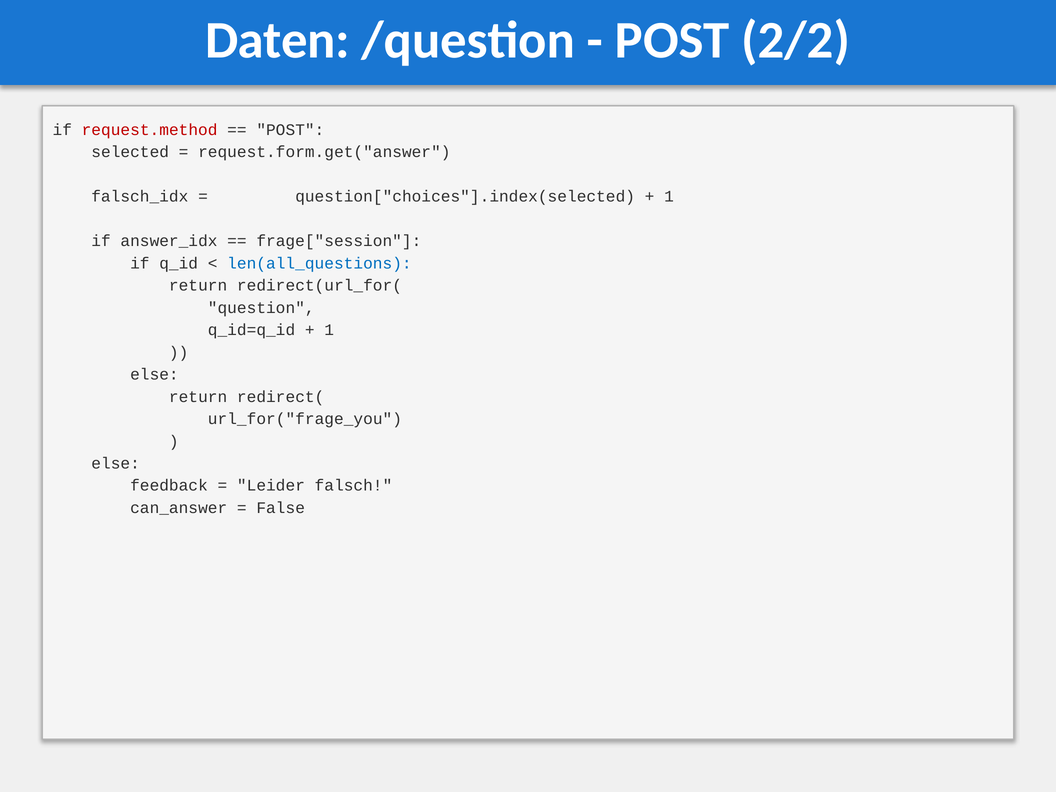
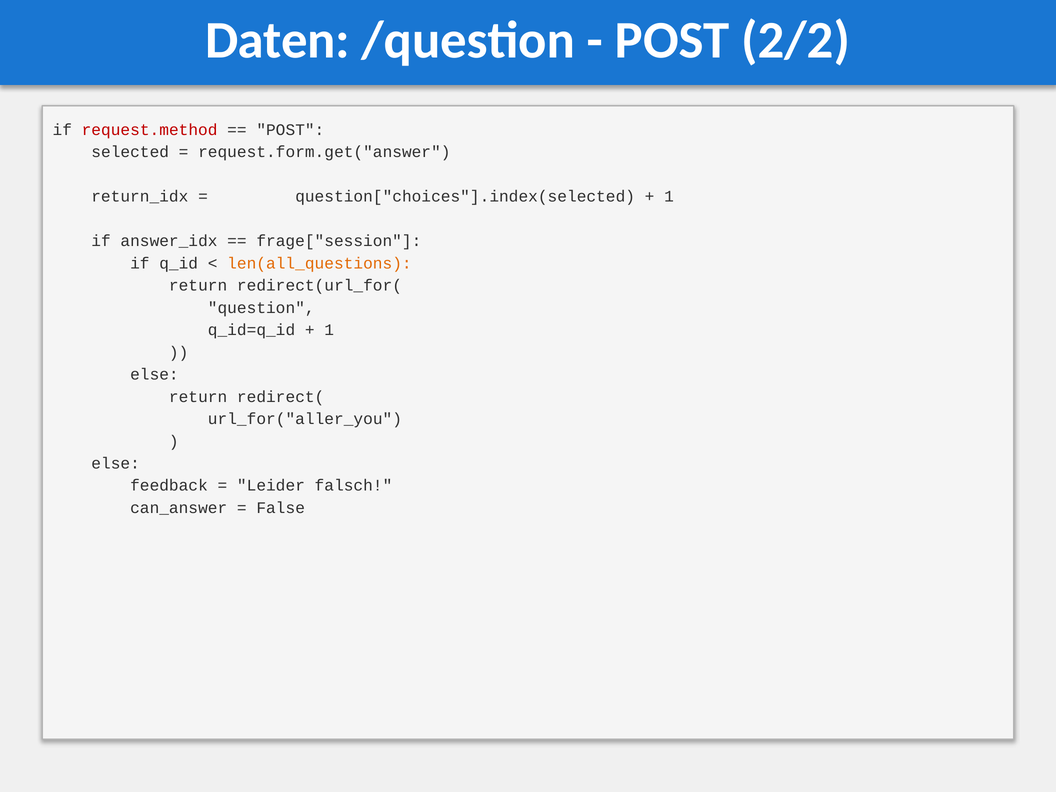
falsch_idx: falsch_idx -> return_idx (140, 197)
len(all_questions colour: blue -> orange (319, 263)
url_for("frage_you: url_for("frage_you -> url_for("aller_you (305, 419)
